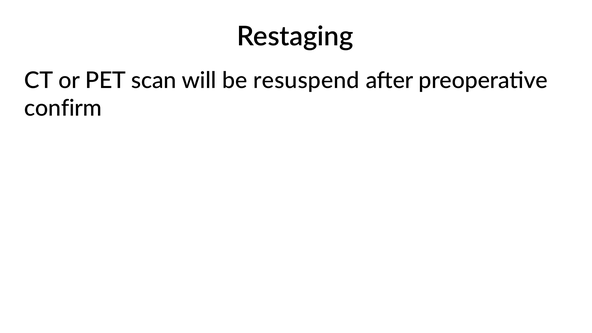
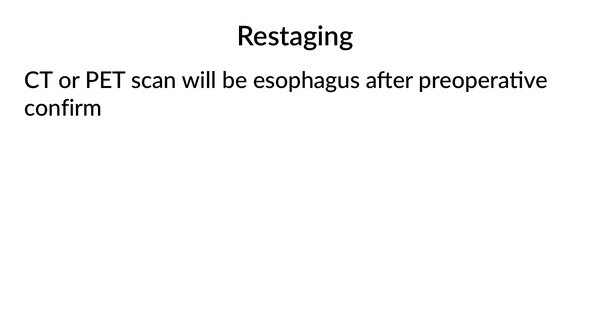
resuspend: resuspend -> esophagus (307, 81)
